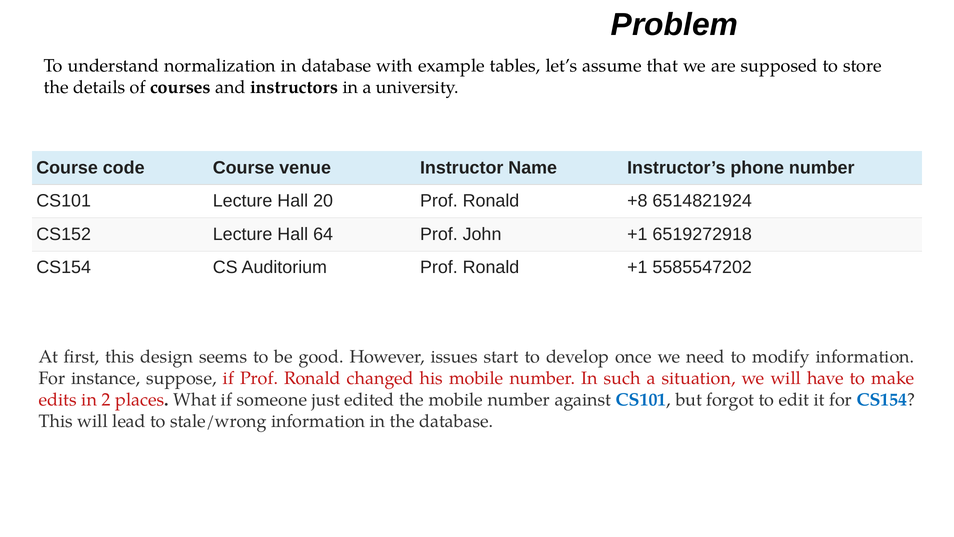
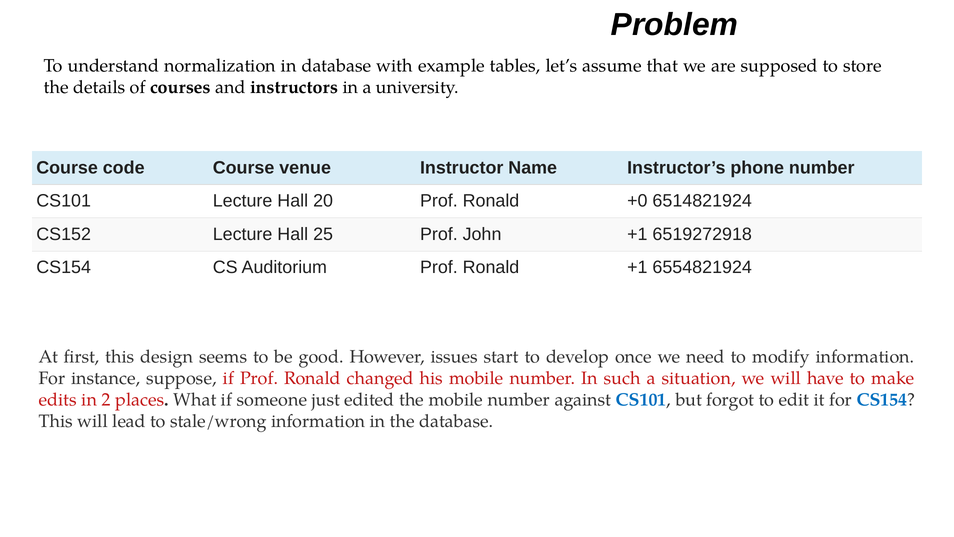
+8: +8 -> +0 (637, 201)
64: 64 -> 25 (323, 234)
5585547202: 5585547202 -> 6554821924 (702, 267)
